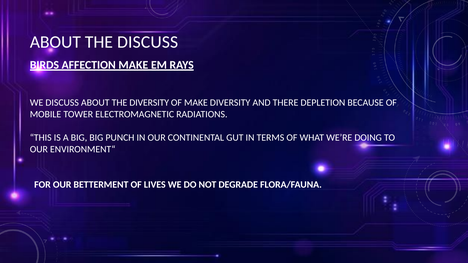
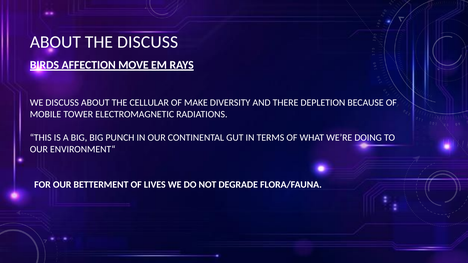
AFFECTION MAKE: MAKE -> MOVE (133, 65)
THE DIVERSITY: DIVERSITY -> CELLULAR (149, 103)
